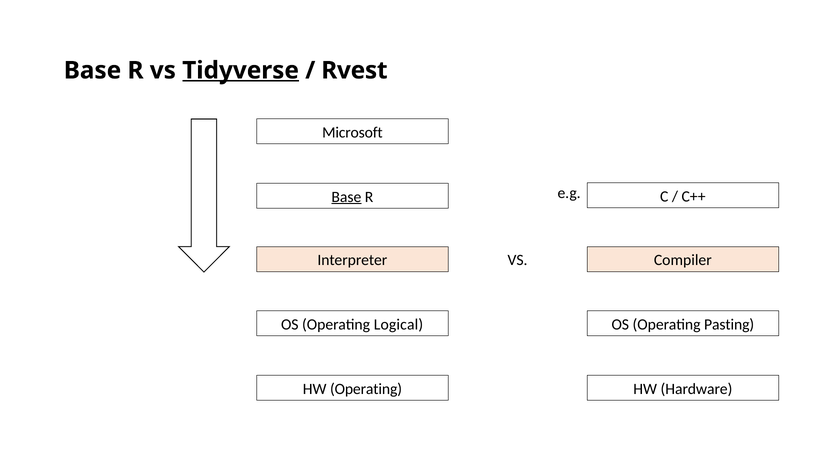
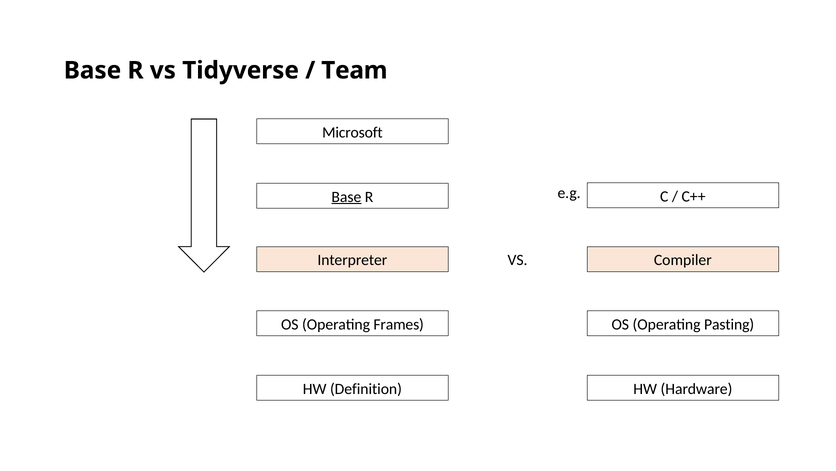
Tidyverse underline: present -> none (241, 70)
Rvest: Rvest -> Team (354, 70)
Logical: Logical -> Frames (399, 324)
HW Operating: Operating -> Definition (366, 388)
